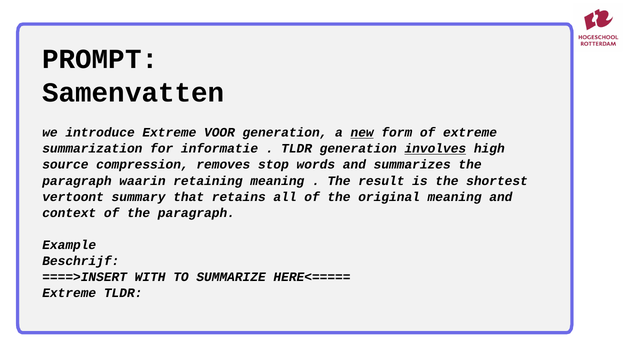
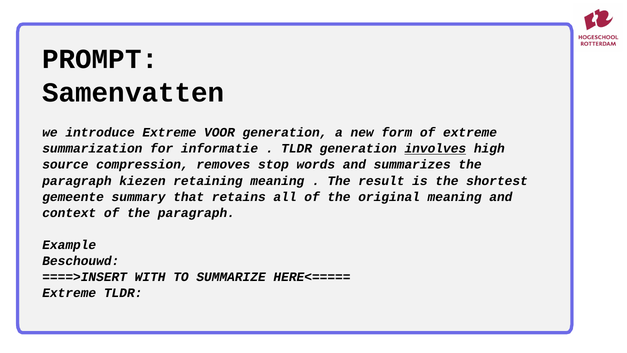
new underline: present -> none (362, 132)
waarin: waarin -> kiezen (142, 181)
vertoont: vertoont -> gemeente (73, 197)
Beschrijf: Beschrijf -> Beschouwd (81, 261)
